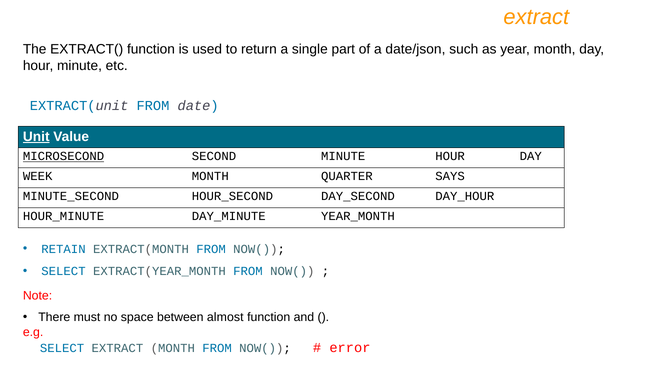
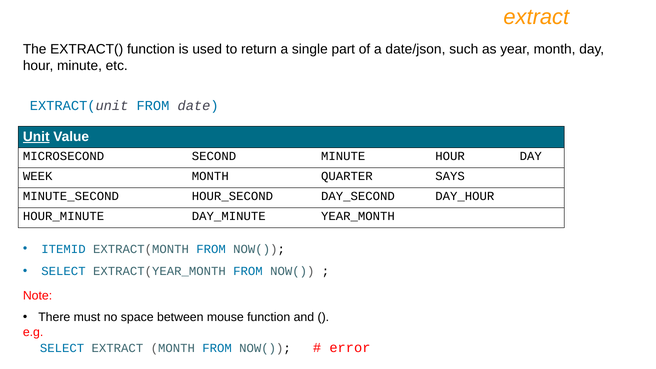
MICROSECOND underline: present -> none (64, 156)
RETAIN: RETAIN -> ITEMID (63, 249)
almost: almost -> mouse (225, 317)
